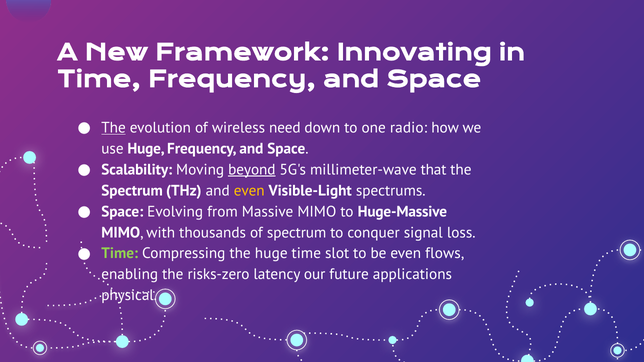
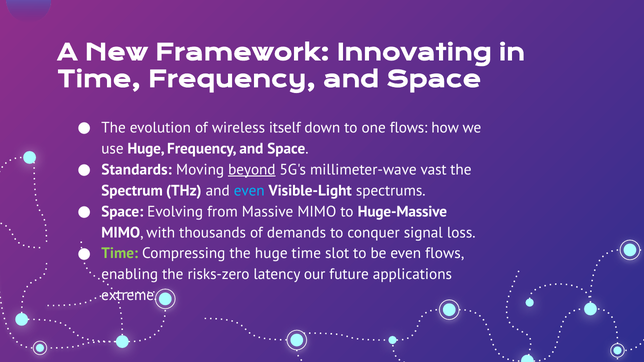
The underline: present -> none (114, 128)
need: need -> itself (285, 128)
one radio: radio -> flows (409, 128)
Scalability: Scalability -> Standards (137, 170)
that: that -> vast (434, 170)
even colour: yellow -> light blue (249, 191)
of spectrum: spectrum -> demands (297, 233)
physical: physical -> extreme (129, 296)
